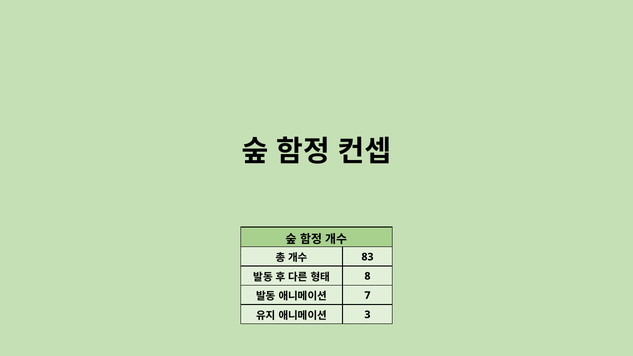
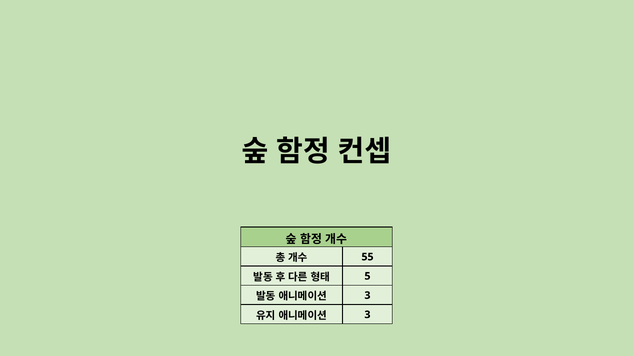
83: 83 -> 55 (367, 257)
8: 8 -> 5 (367, 276)
7: 7 -> 3 (367, 295)
